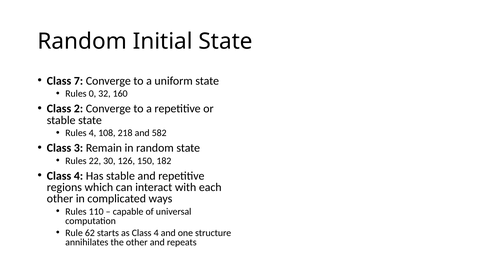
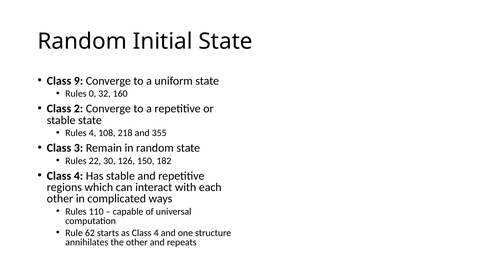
7: 7 -> 9 (78, 81)
582: 582 -> 355 (159, 133)
